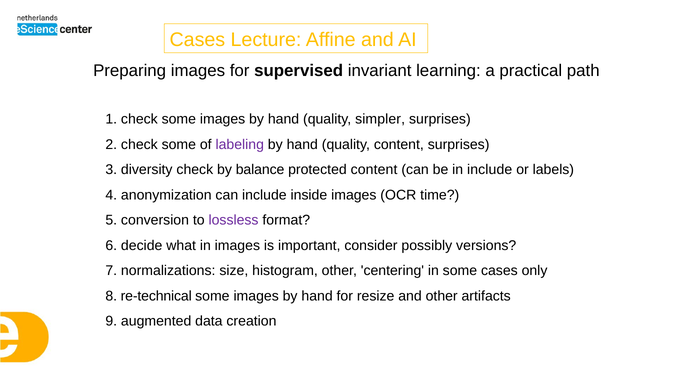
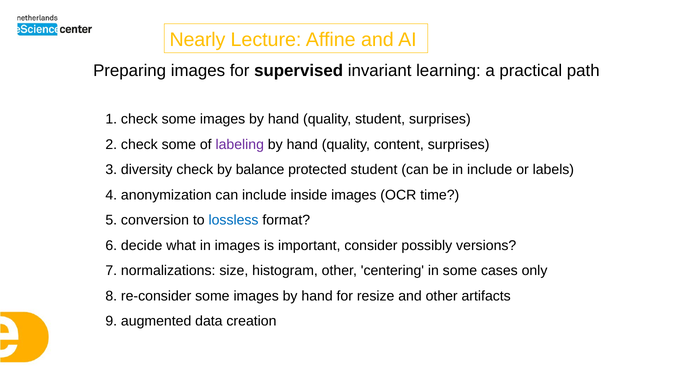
Cases: Cases -> Nearly (197, 40)
quality simpler: simpler -> student (380, 119)
protected content: content -> student (374, 170)
lossless colour: purple -> blue (234, 220)
re-technical: re-technical -> re-consider (156, 296)
